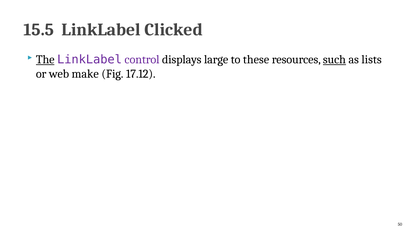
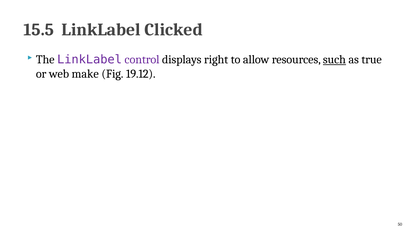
The underline: present -> none (45, 60)
large: large -> right (216, 60)
these: these -> allow (256, 60)
lists: lists -> true (372, 60)
17.12: 17.12 -> 19.12 (141, 74)
